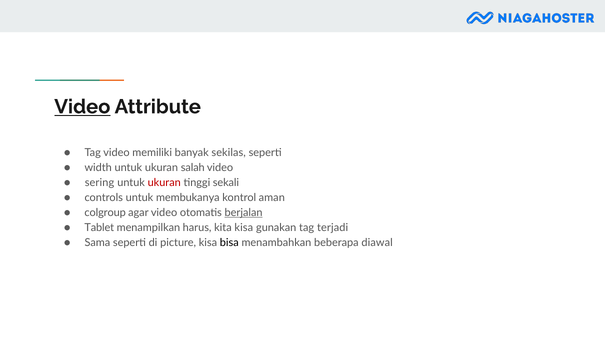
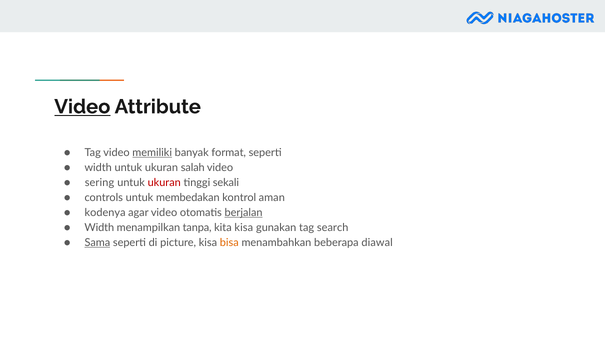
memiliki underline: none -> present (152, 153)
sekilas: sekilas -> format (229, 153)
membukanya: membukanya -> membedakan (188, 198)
colgroup: colgroup -> kodenya (105, 213)
Tablet: Tablet -> Width (99, 228)
harus: harus -> tanpa (197, 228)
terjadi: terjadi -> search (333, 228)
Sama underline: none -> present (97, 243)
bisa colour: black -> orange (229, 243)
